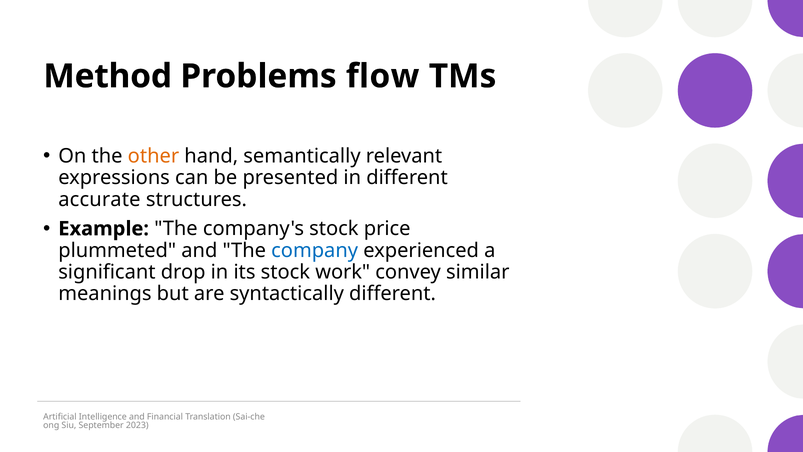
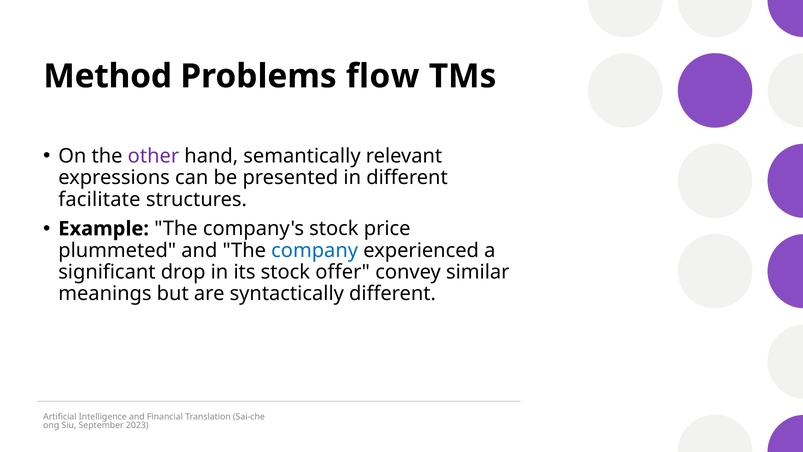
other colour: orange -> purple (153, 156)
accurate: accurate -> facilitate (99, 199)
work: work -> offer (343, 272)
